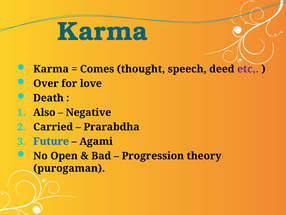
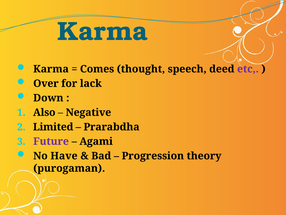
love: love -> lack (91, 83)
Death: Death -> Down (48, 98)
Carried: Carried -> Limited (53, 127)
Future colour: blue -> purple (51, 141)
Open: Open -> Have (64, 156)
